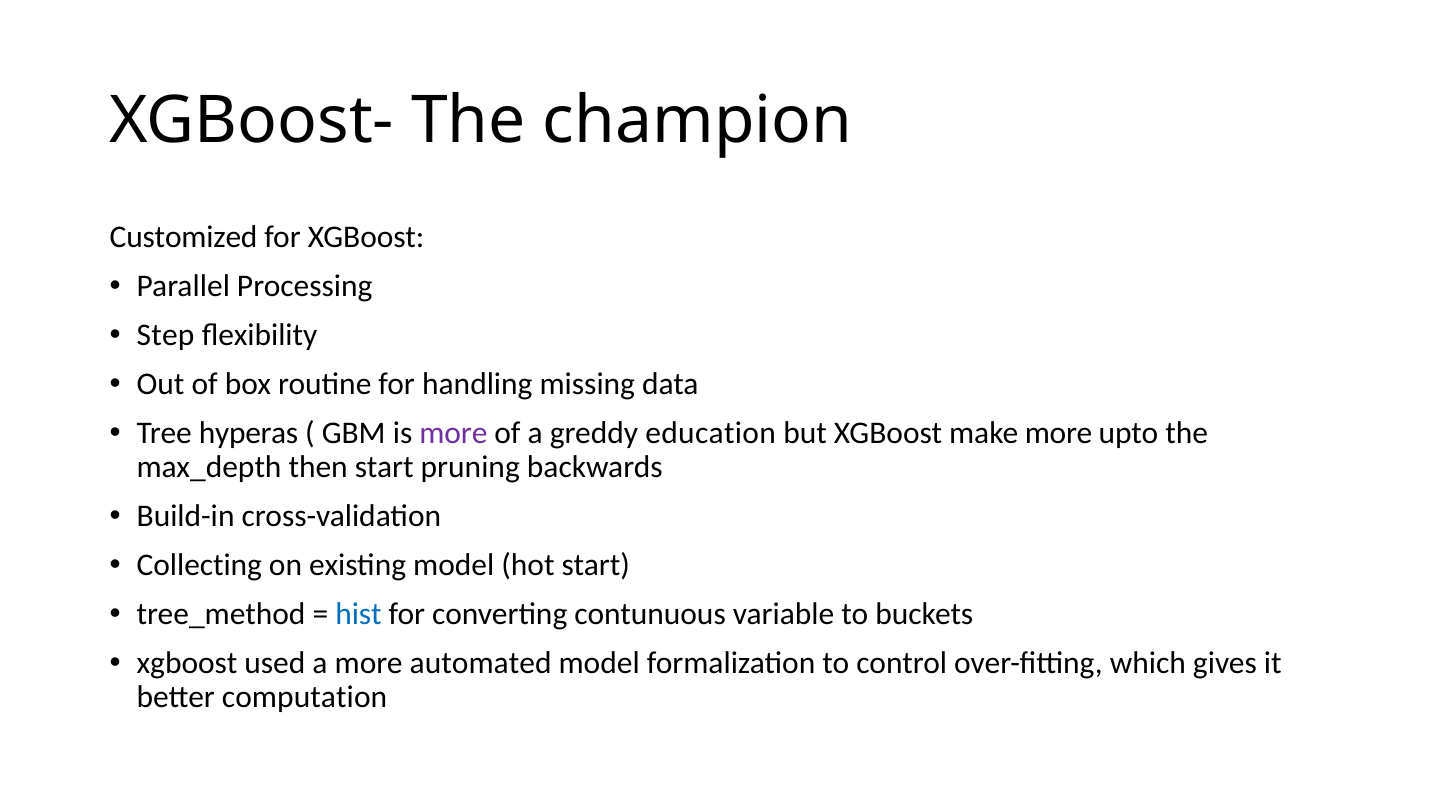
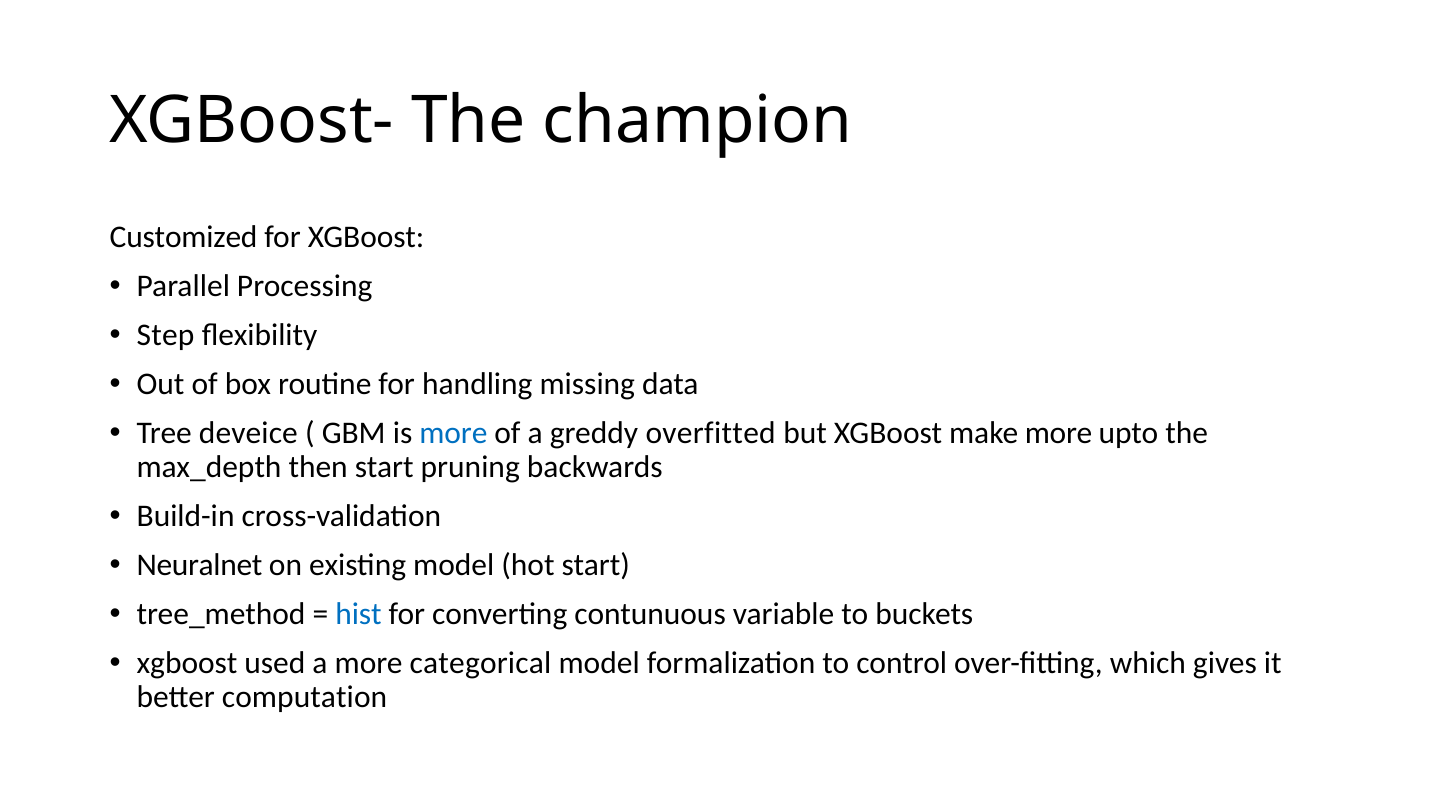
hyperas: hyperas -> deveice (248, 434)
more colour: purple -> blue (453, 434)
education: education -> overfitted (711, 434)
Collecting: Collecting -> Neuralnet (199, 566)
automated: automated -> categorical (481, 664)
